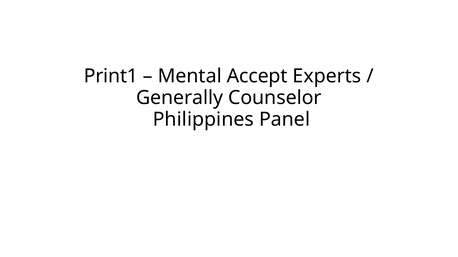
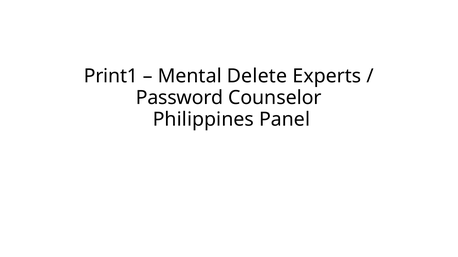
Accept: Accept -> Delete (257, 76)
Generally: Generally -> Password (180, 98)
